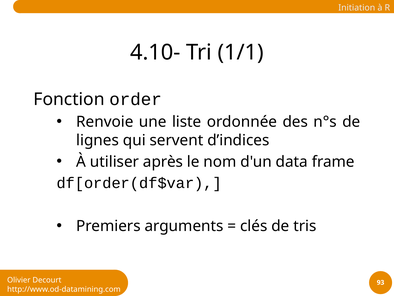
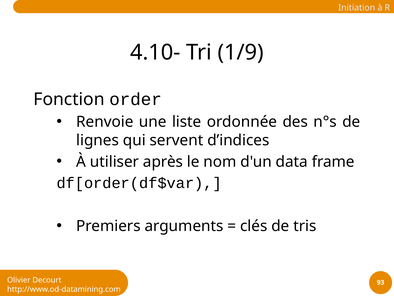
1/1: 1/1 -> 1/9 (241, 52)
